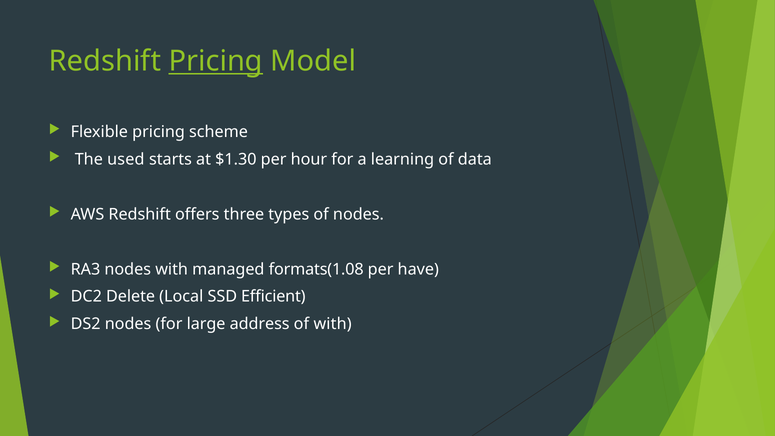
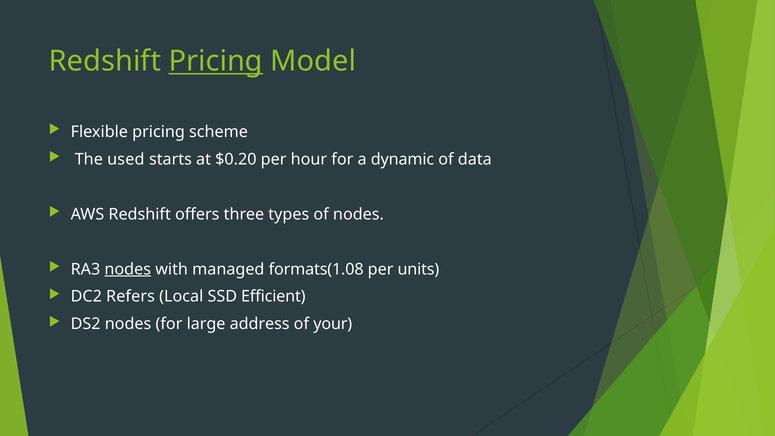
$1.30: $1.30 -> $0.20 (236, 159)
learning: learning -> dynamic (403, 159)
nodes underline: none -> present (128, 269)
have: have -> units (418, 269)
Delete: Delete -> Refers (131, 297)
of with: with -> your (333, 324)
